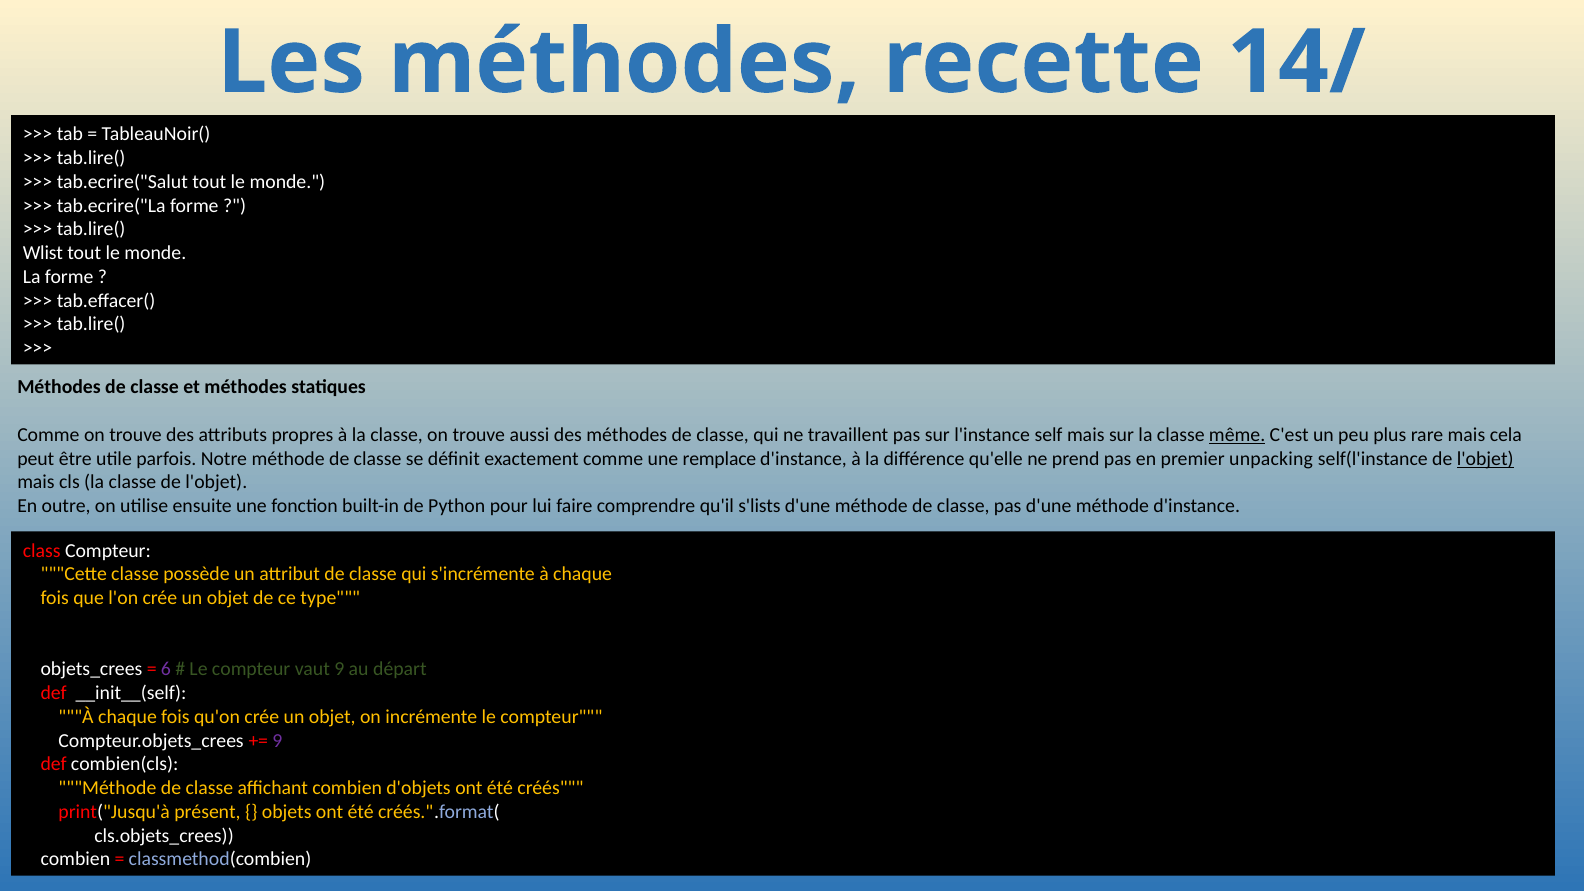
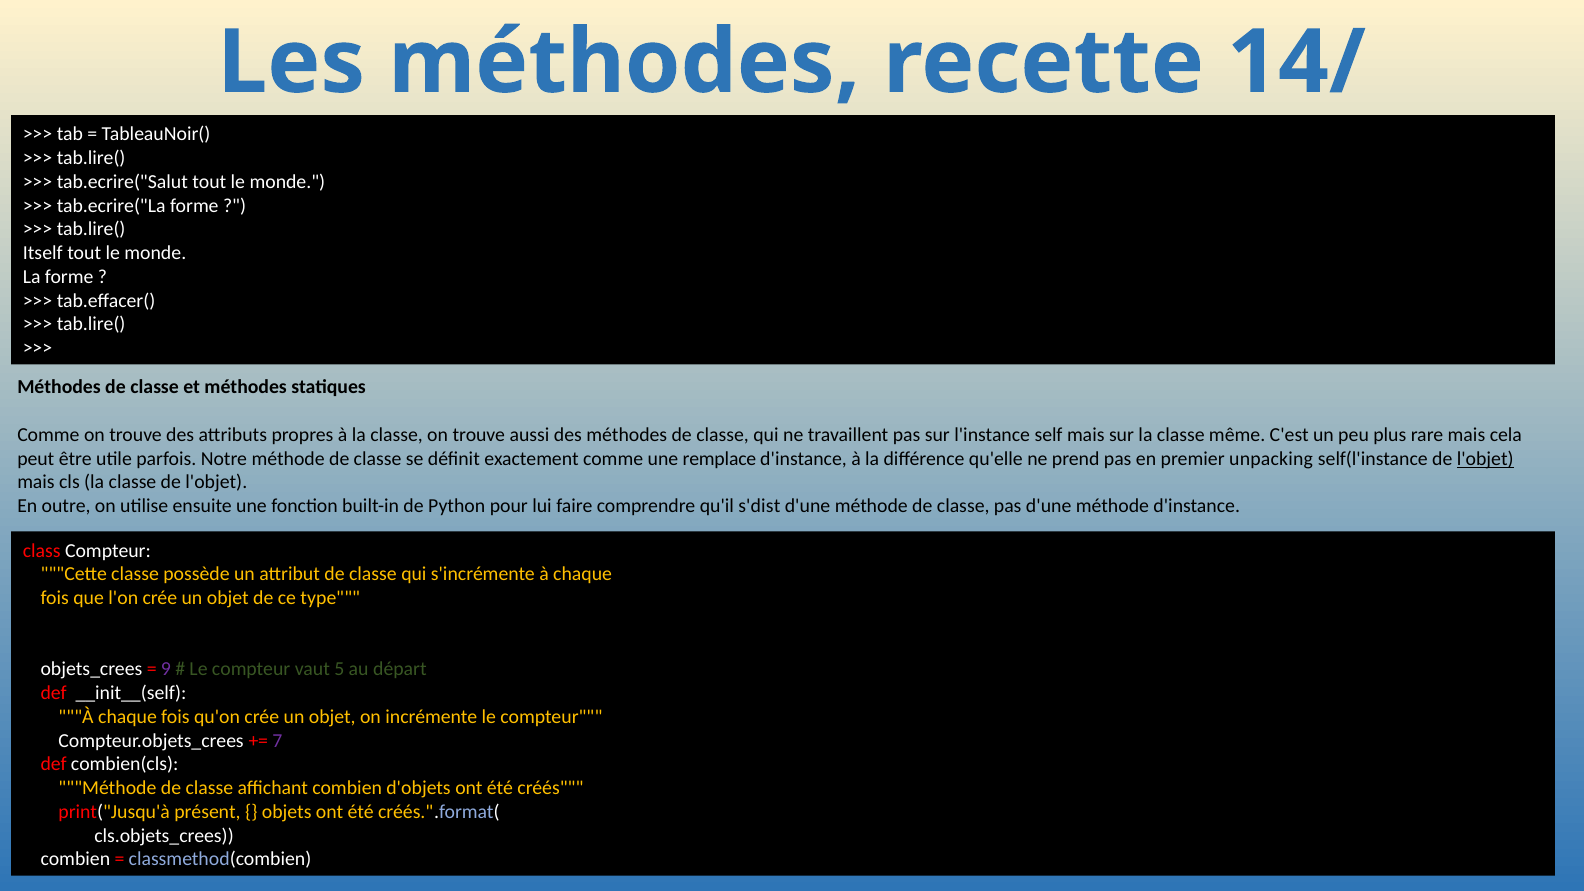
Wlist: Wlist -> Itself (43, 253)
même underline: present -> none (1237, 435)
s'lists: s'lists -> s'dist (759, 506)
6: 6 -> 9 (166, 669)
vaut 9: 9 -> 5 (339, 669)
9: 9 -> 7 (277, 741)
